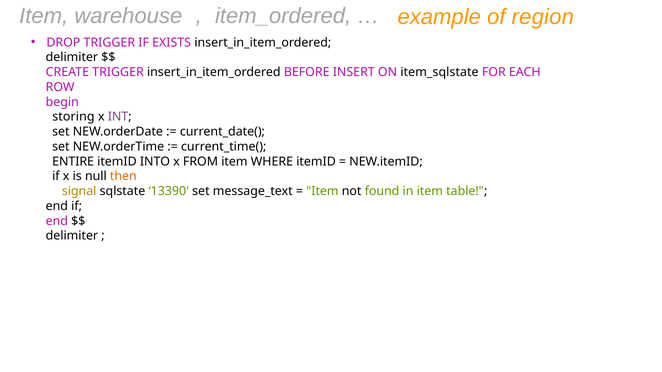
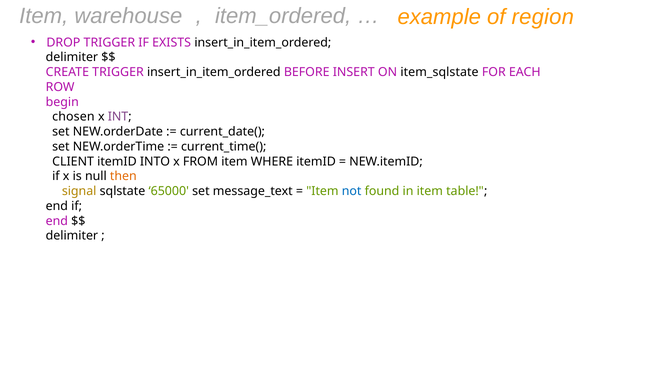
storing: storing -> chosen (73, 117)
ENTIRE: ENTIRE -> CLIENT (73, 162)
13390: 13390 -> 65000 (169, 191)
not colour: black -> blue (352, 191)
